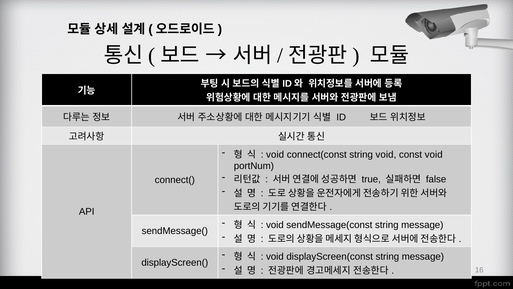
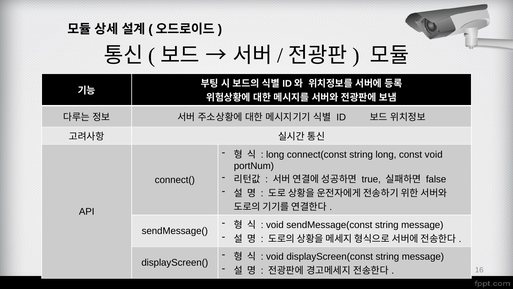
void: void -> long (275, 154)
string void: void -> long (386, 154)
